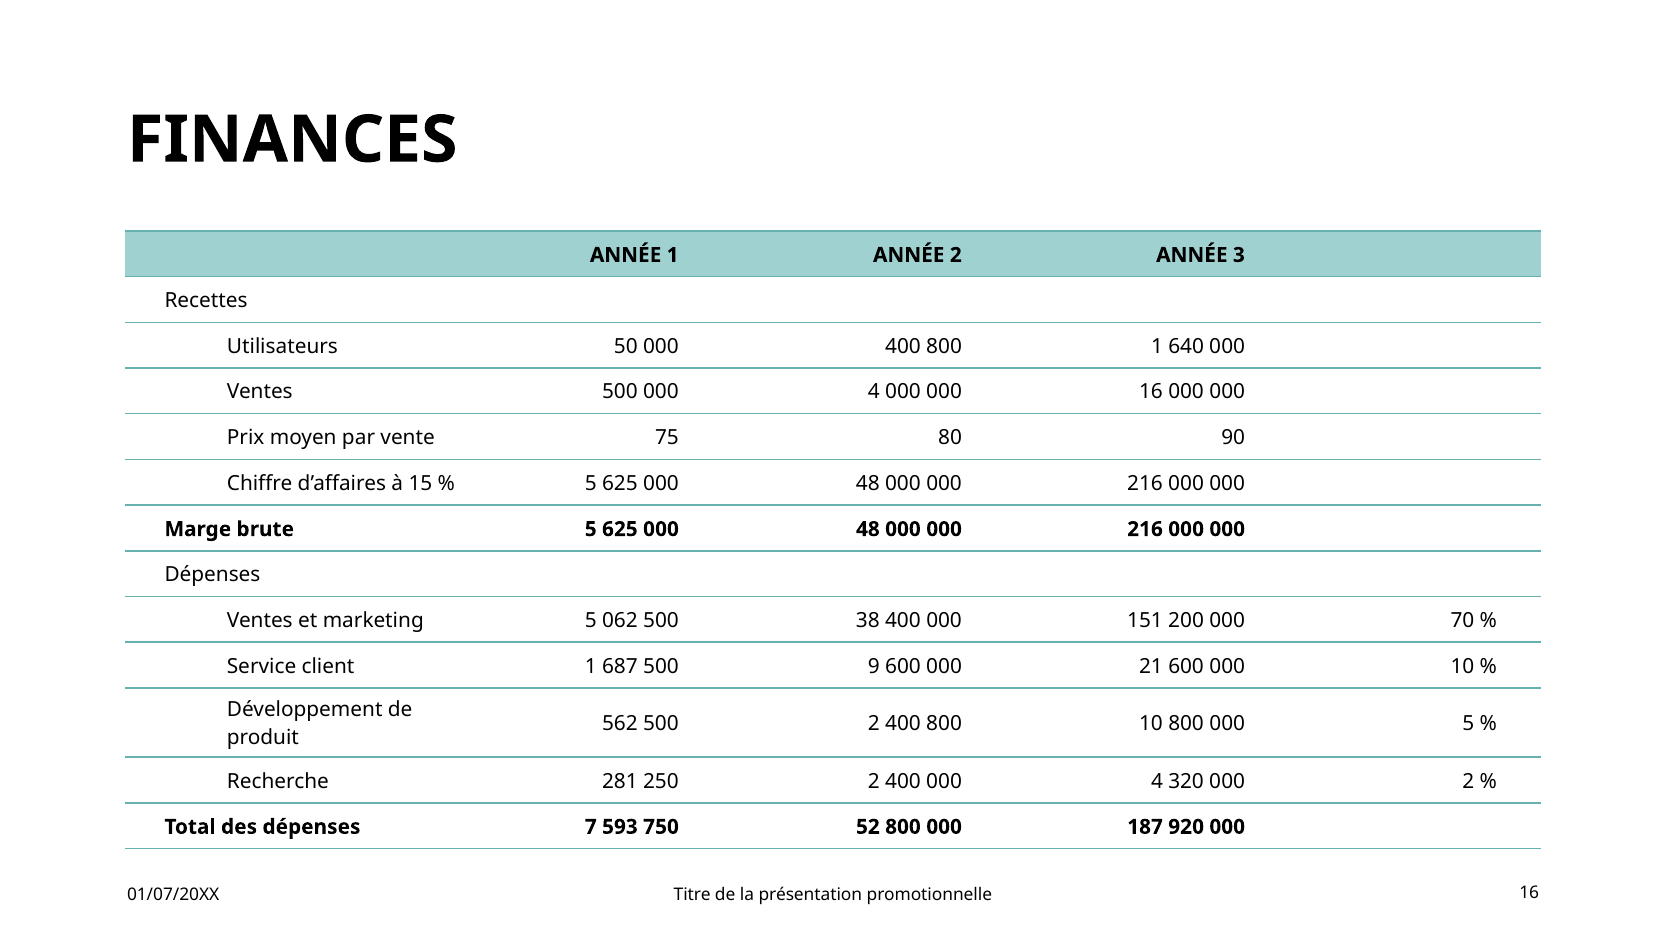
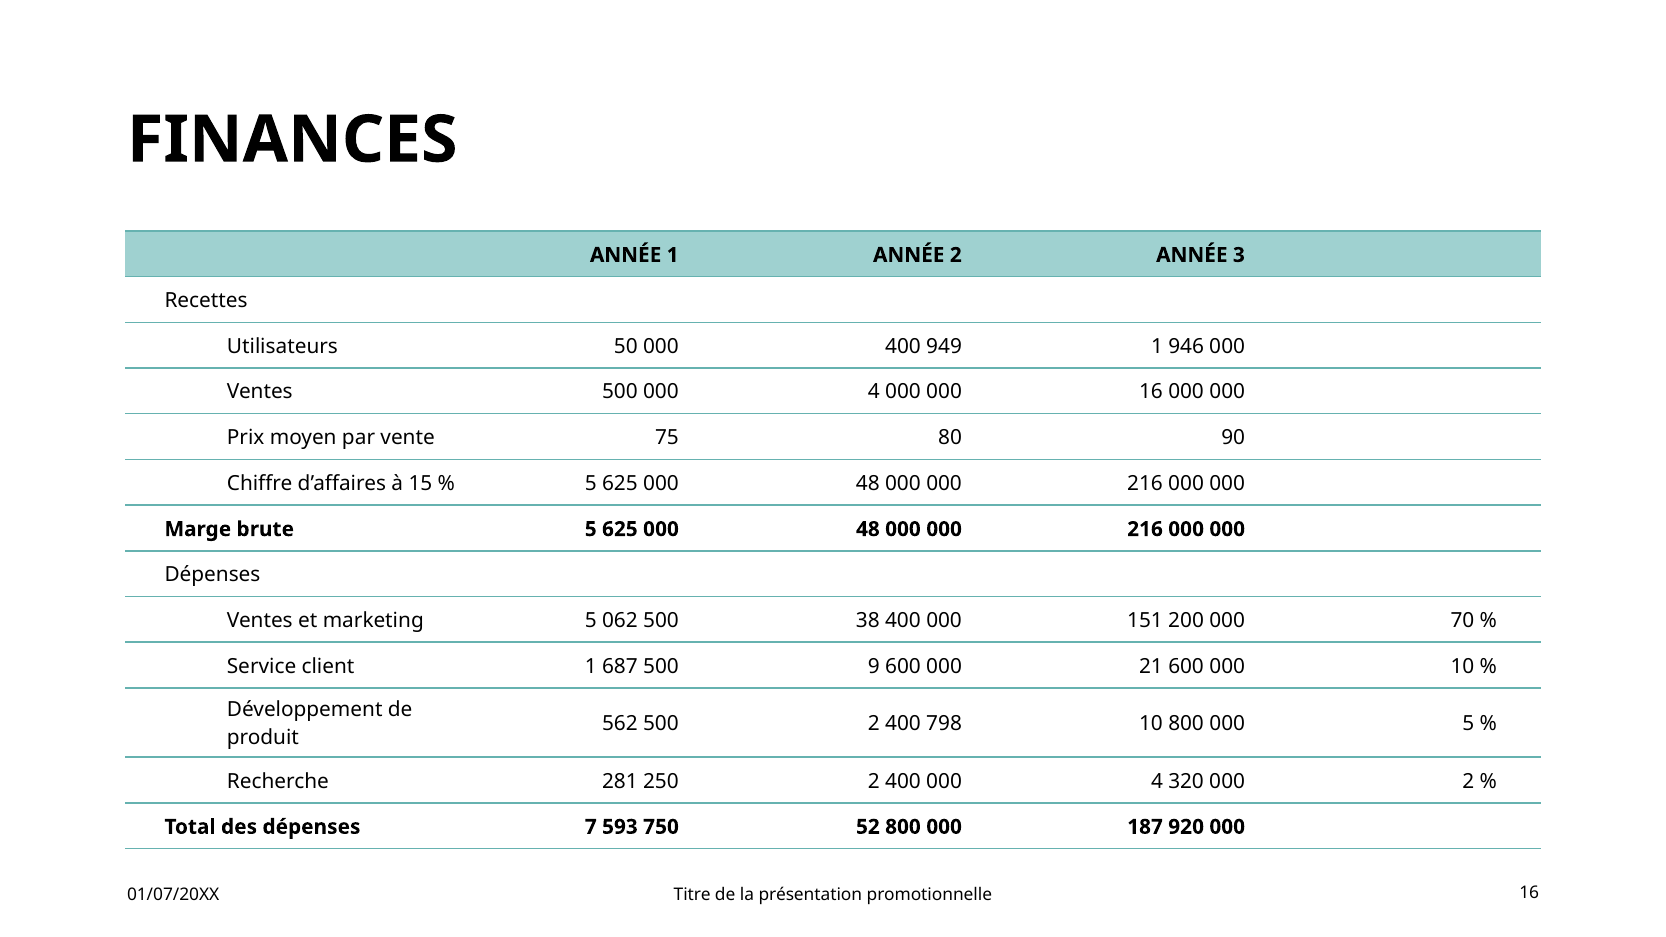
000 400 800: 800 -> 949 (944, 346)
640: 640 -> 946 (1186, 346)
2 400 800: 800 -> 798 (944, 724)
